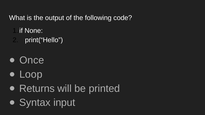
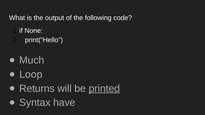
Once: Once -> Much (32, 60)
printed underline: none -> present (104, 89)
input: input -> have (64, 103)
